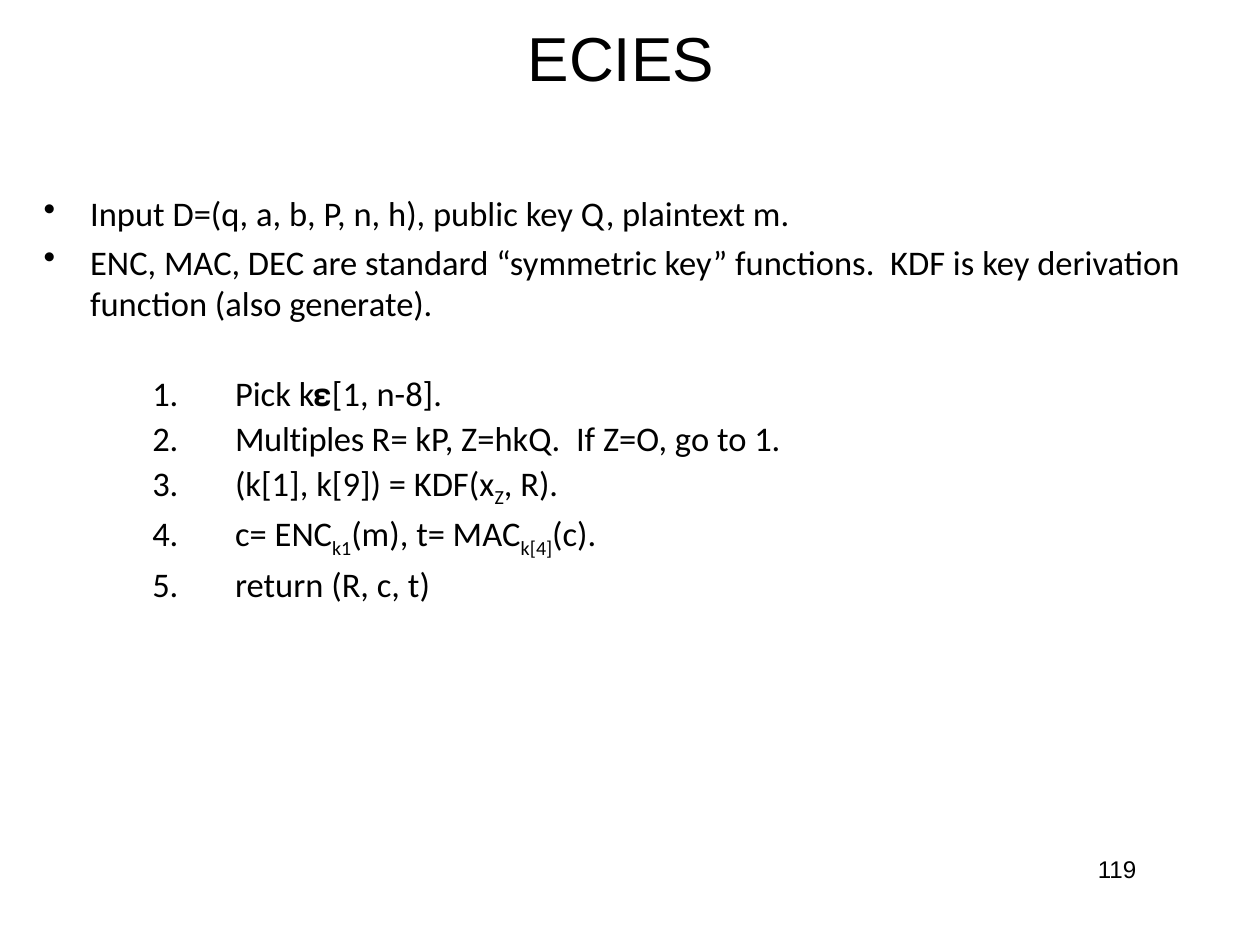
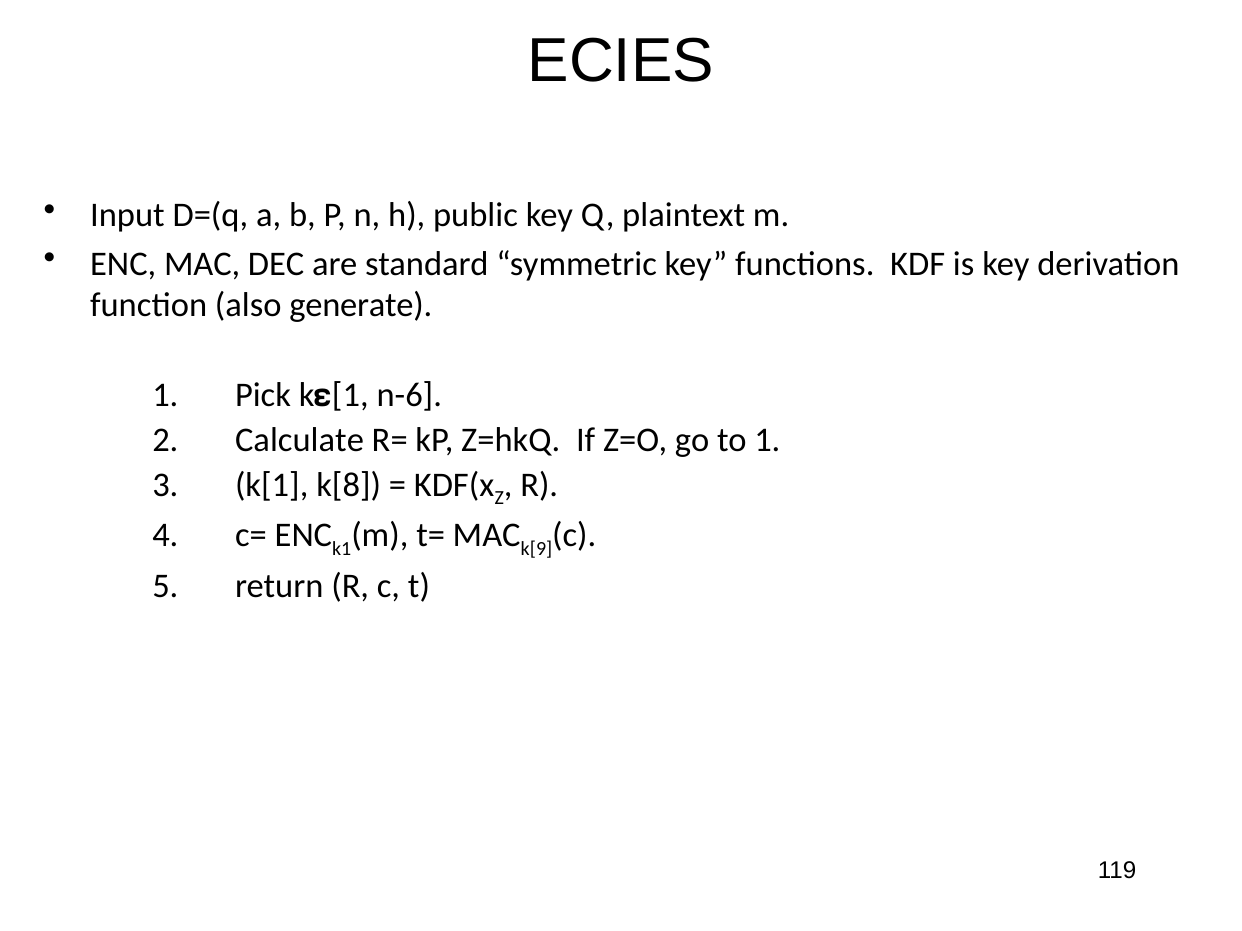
n-8: n-8 -> n-6 (409, 395)
Multiples: Multiples -> Calculate (300, 440)
k[9: k[9 -> k[8 (349, 485)
k[4: k[4 -> k[9 (537, 549)
